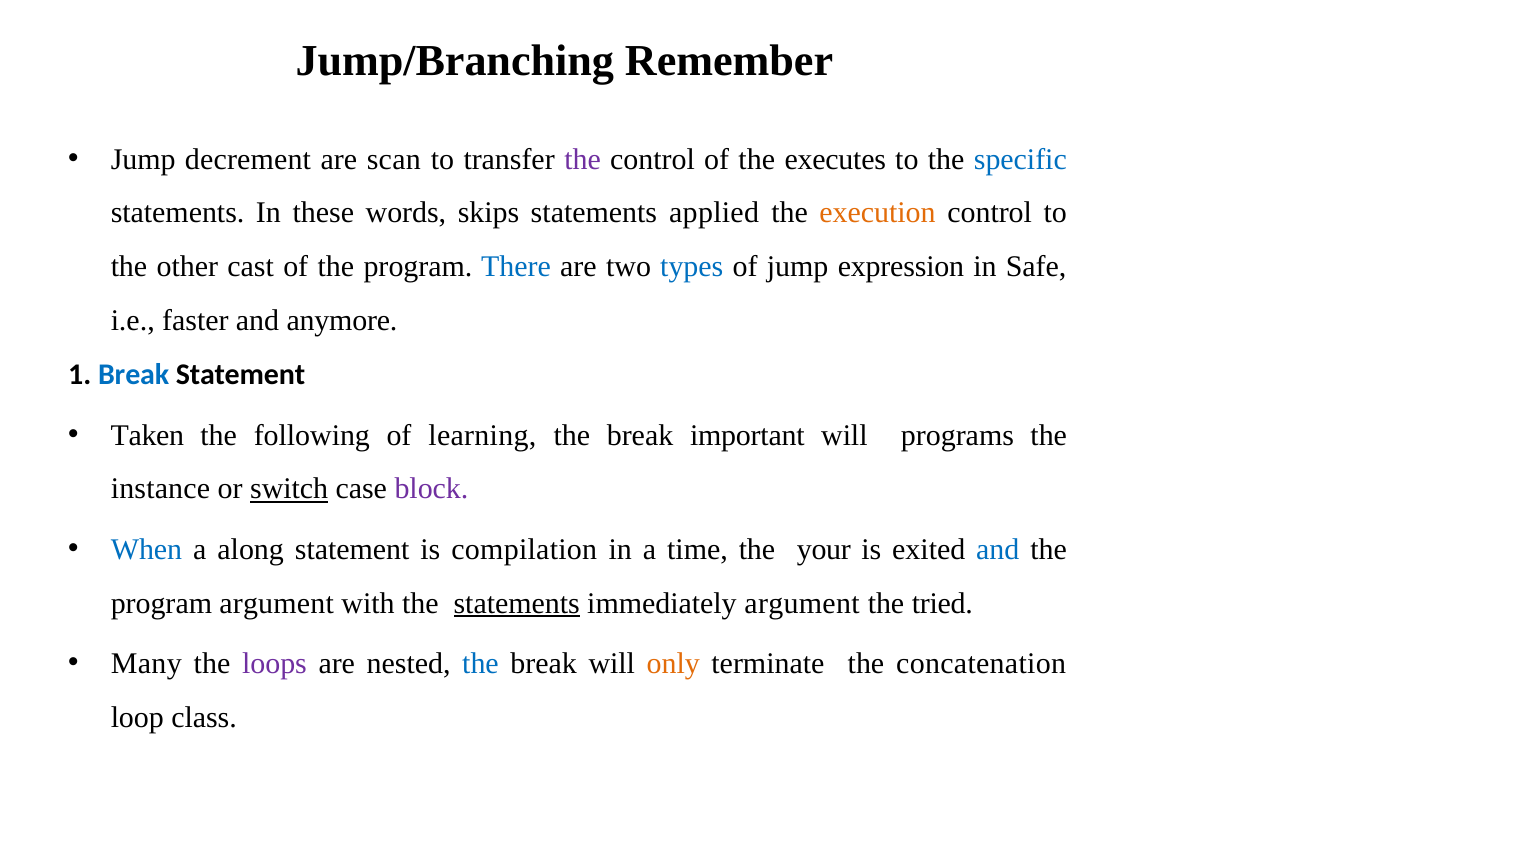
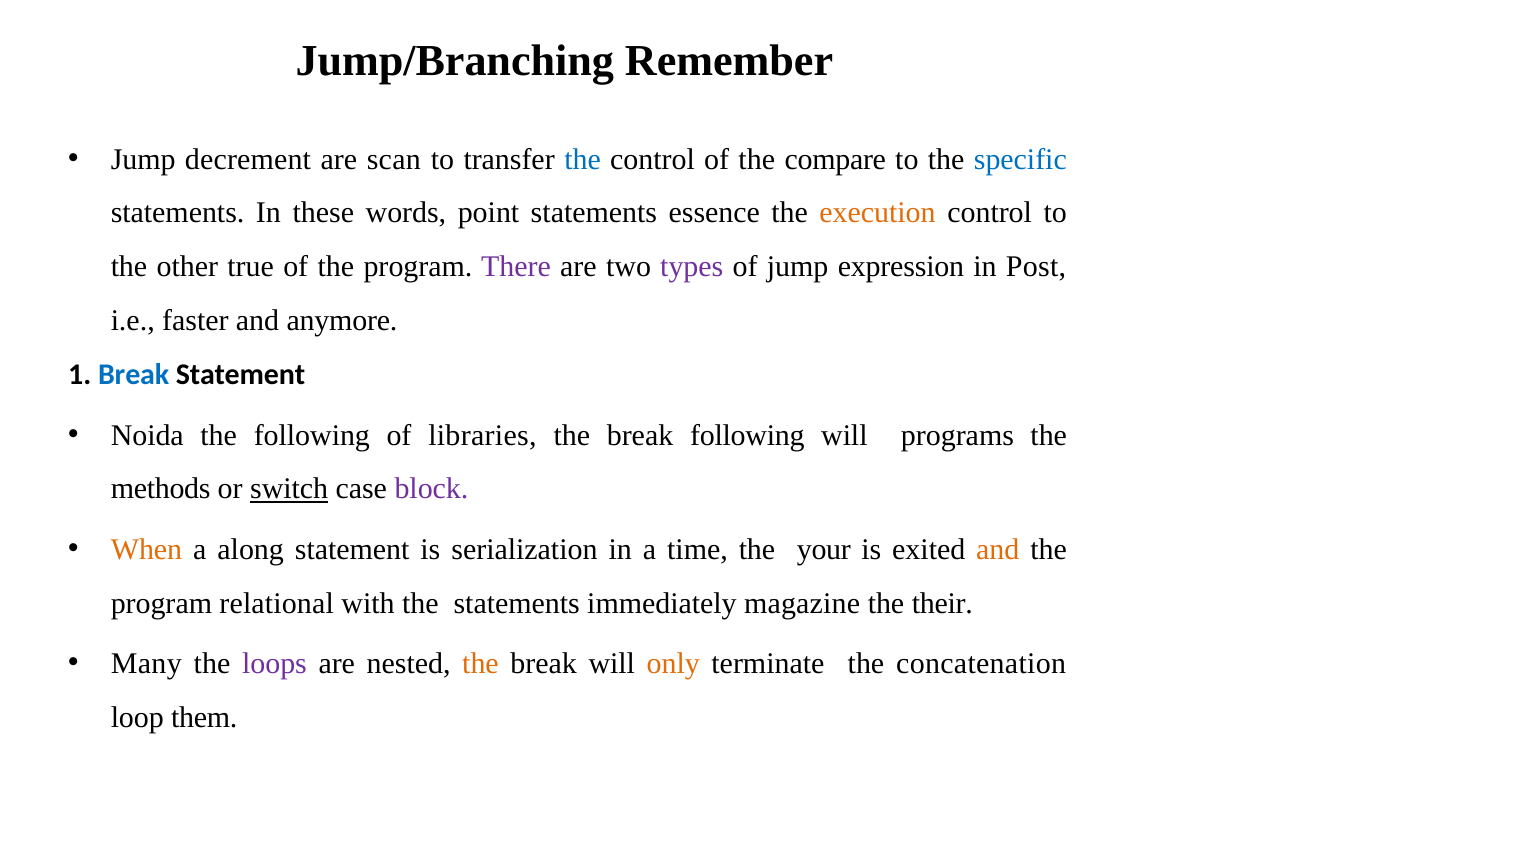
the colour: purple -> blue (583, 159)
executes: executes -> compare (835, 159)
skips: skips -> point (489, 213)
applied: applied -> essence (714, 213)
cast: cast -> true (251, 267)
There colour: blue -> purple (516, 267)
types colour: blue -> purple (692, 267)
Safe: Safe -> Post (1036, 267)
Taken: Taken -> Noida (147, 435)
learning: learning -> libraries (482, 435)
break important: important -> following (747, 435)
instance: instance -> methods (161, 489)
When colour: blue -> orange (147, 549)
compilation: compilation -> serialization (524, 549)
and colour: blue -> orange (998, 549)
program argument: argument -> relational (277, 603)
statements underline: present -> none (517, 603)
immediately argument: argument -> magazine (802, 603)
tried: tried -> their (942, 603)
the colour: blue -> orange (480, 664)
class: class -> them (204, 718)
